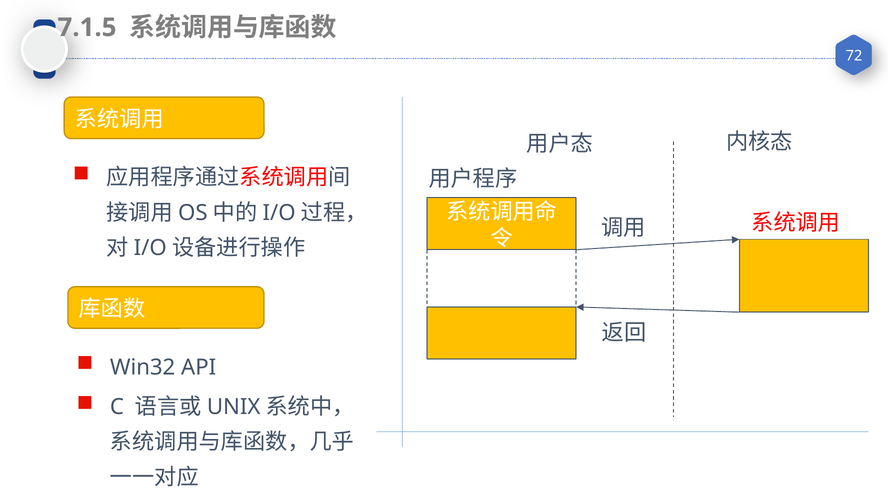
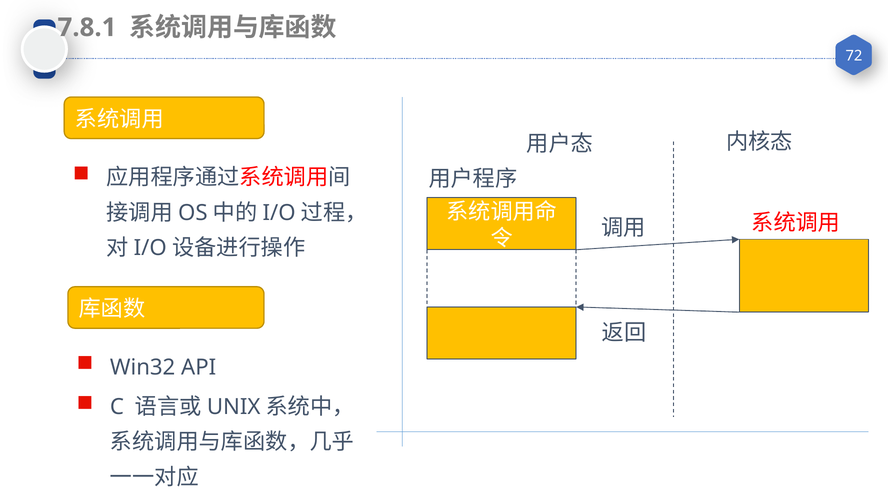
7.1.5: 7.1.5 -> 7.8.1 (87, 27)
